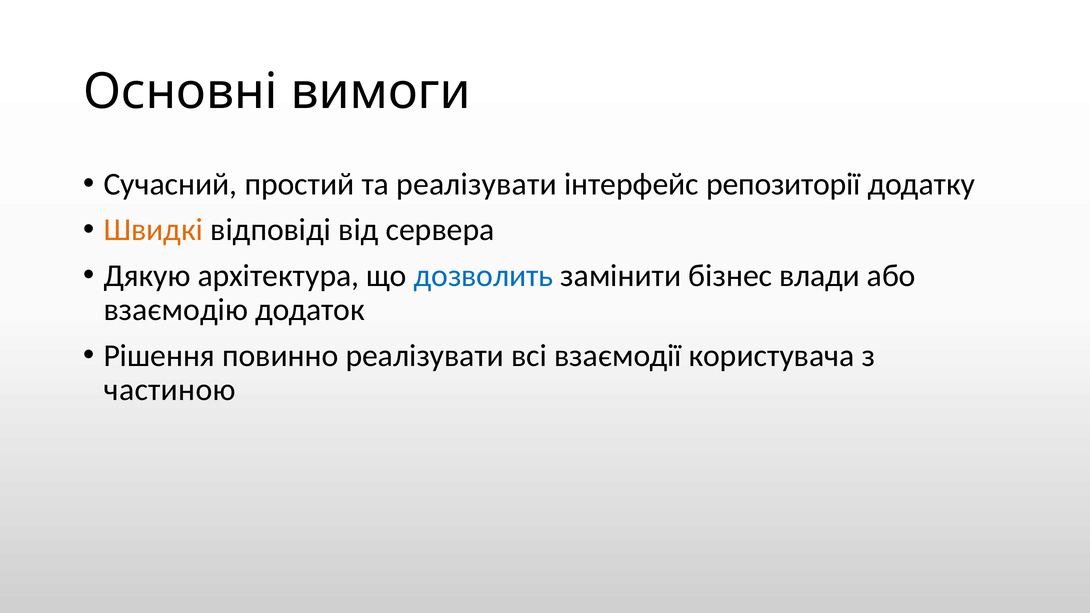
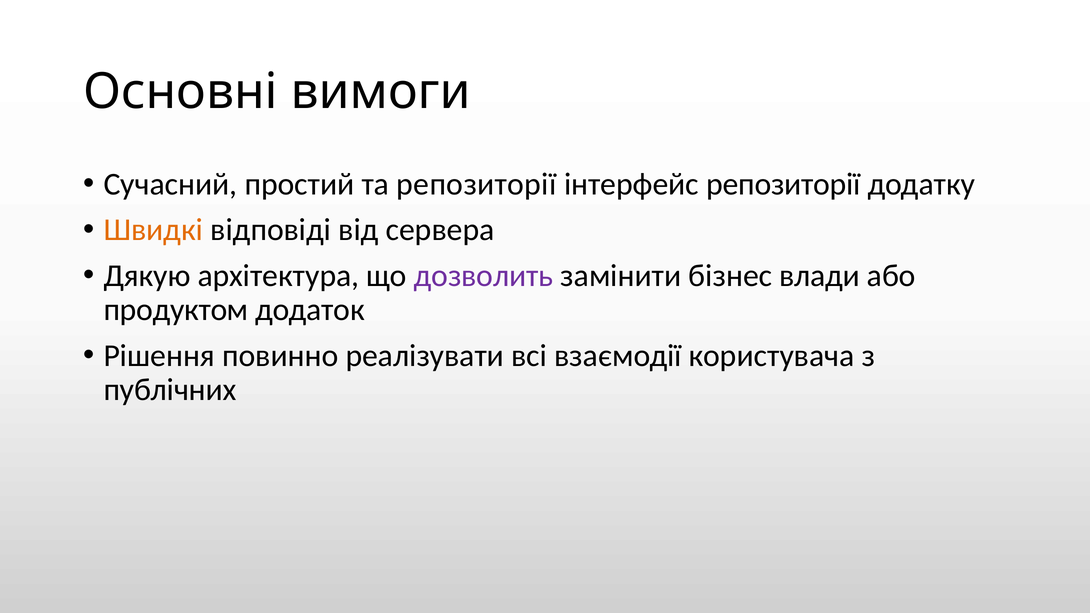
та реалізувати: реалізувати -> репозиторії (476, 184)
дозволить colour: blue -> purple (484, 276)
взаємодію: взаємодію -> продуктом (176, 310)
частиною: частиною -> публічних (170, 390)
